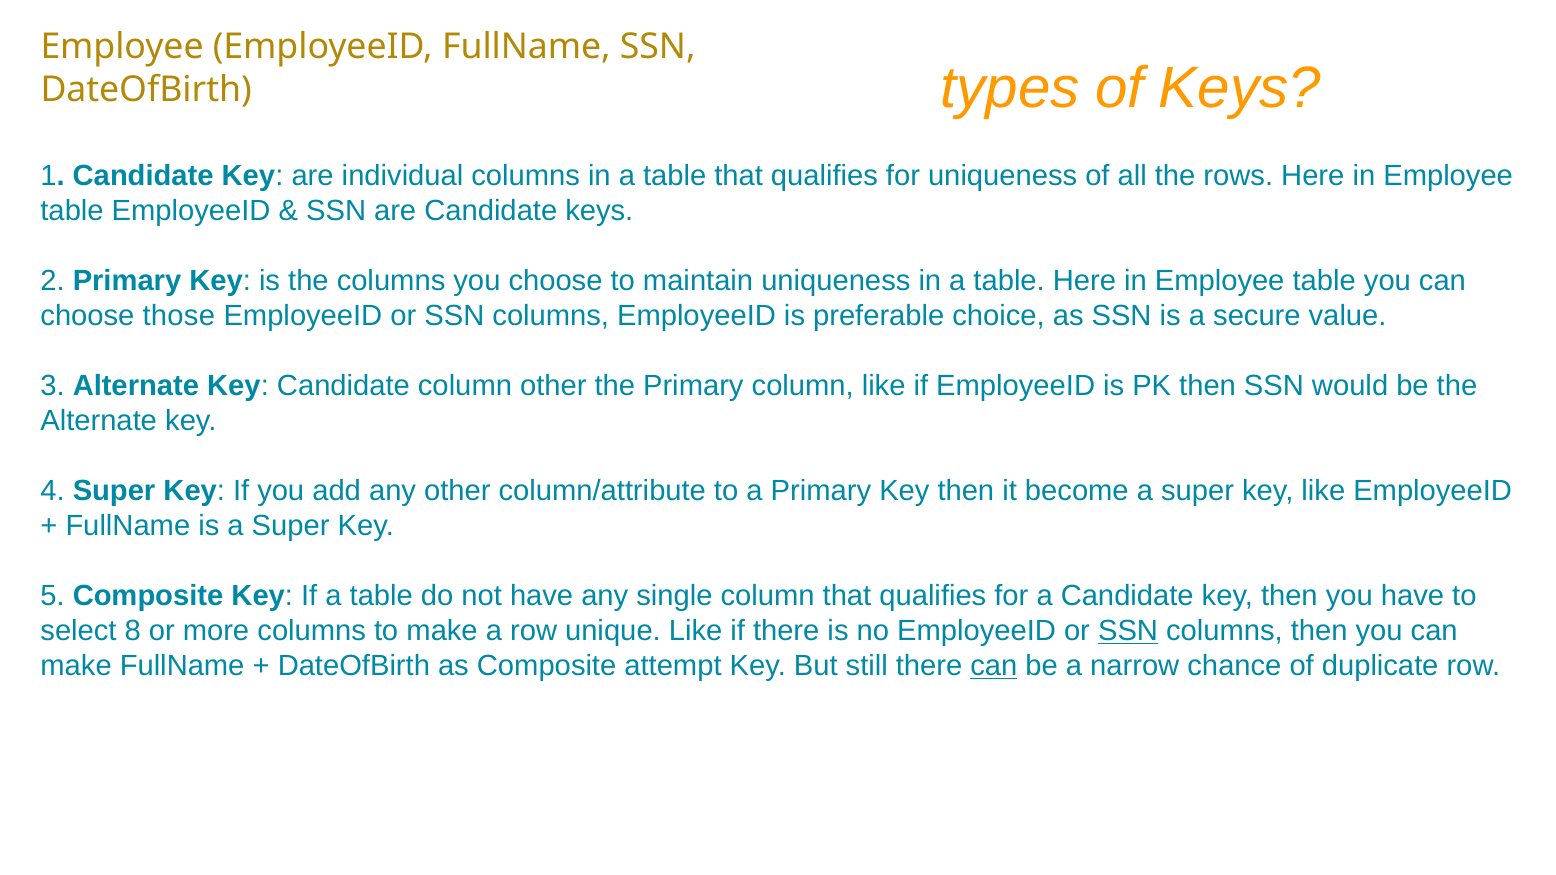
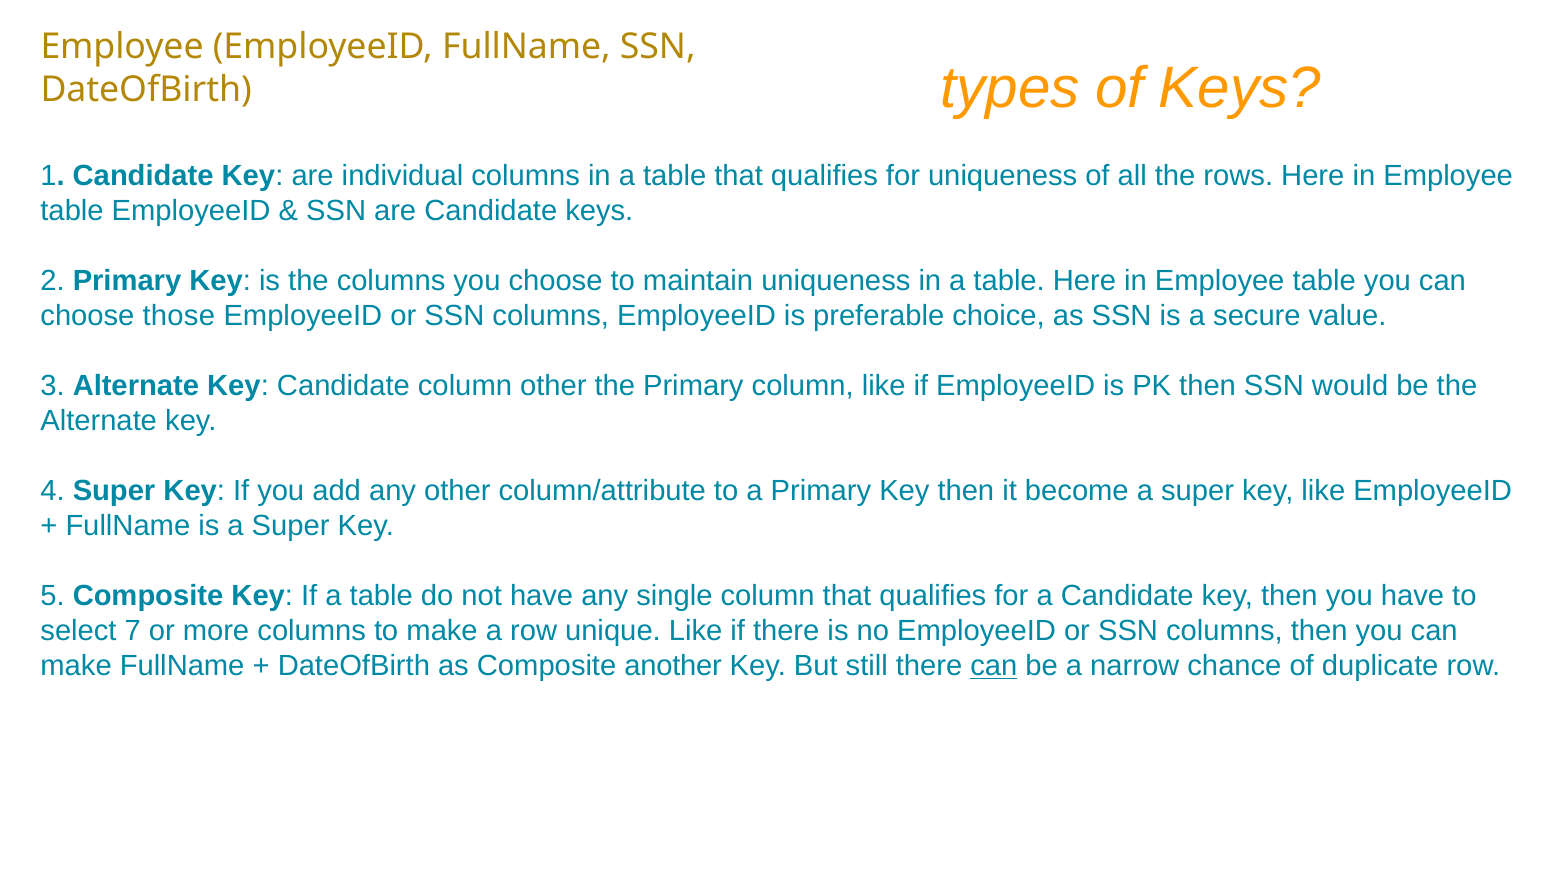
8: 8 -> 7 (133, 631)
SSN underline: present -> none (1128, 631)
attempt: attempt -> another (673, 666)
